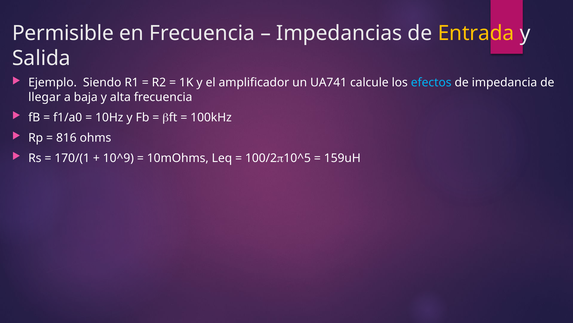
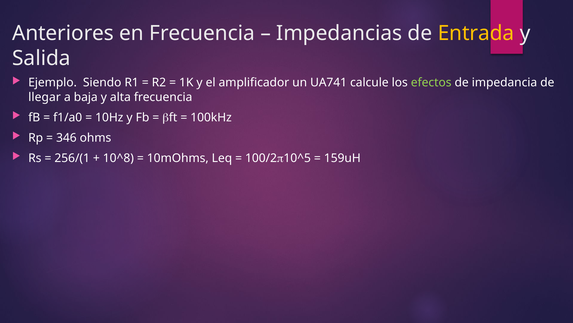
Permisible: Permisible -> Anteriores (63, 33)
efectos colour: light blue -> light green (431, 82)
816: 816 -> 346 (66, 137)
170/(1: 170/(1 -> 256/(1 (72, 158)
10^9: 10^9 -> 10^8 (118, 158)
